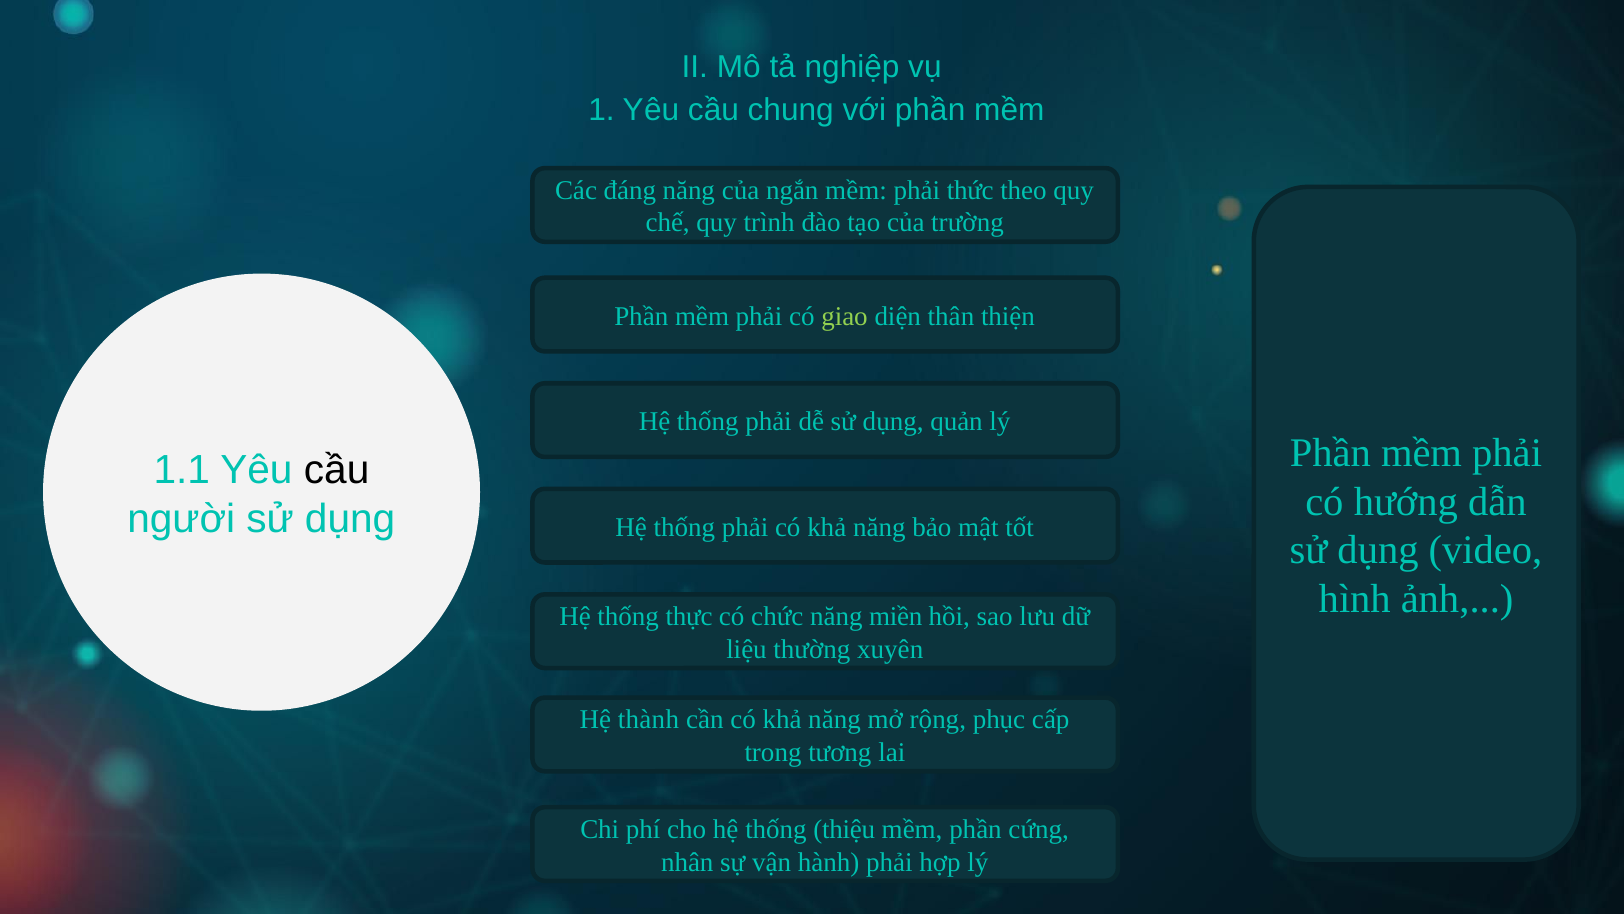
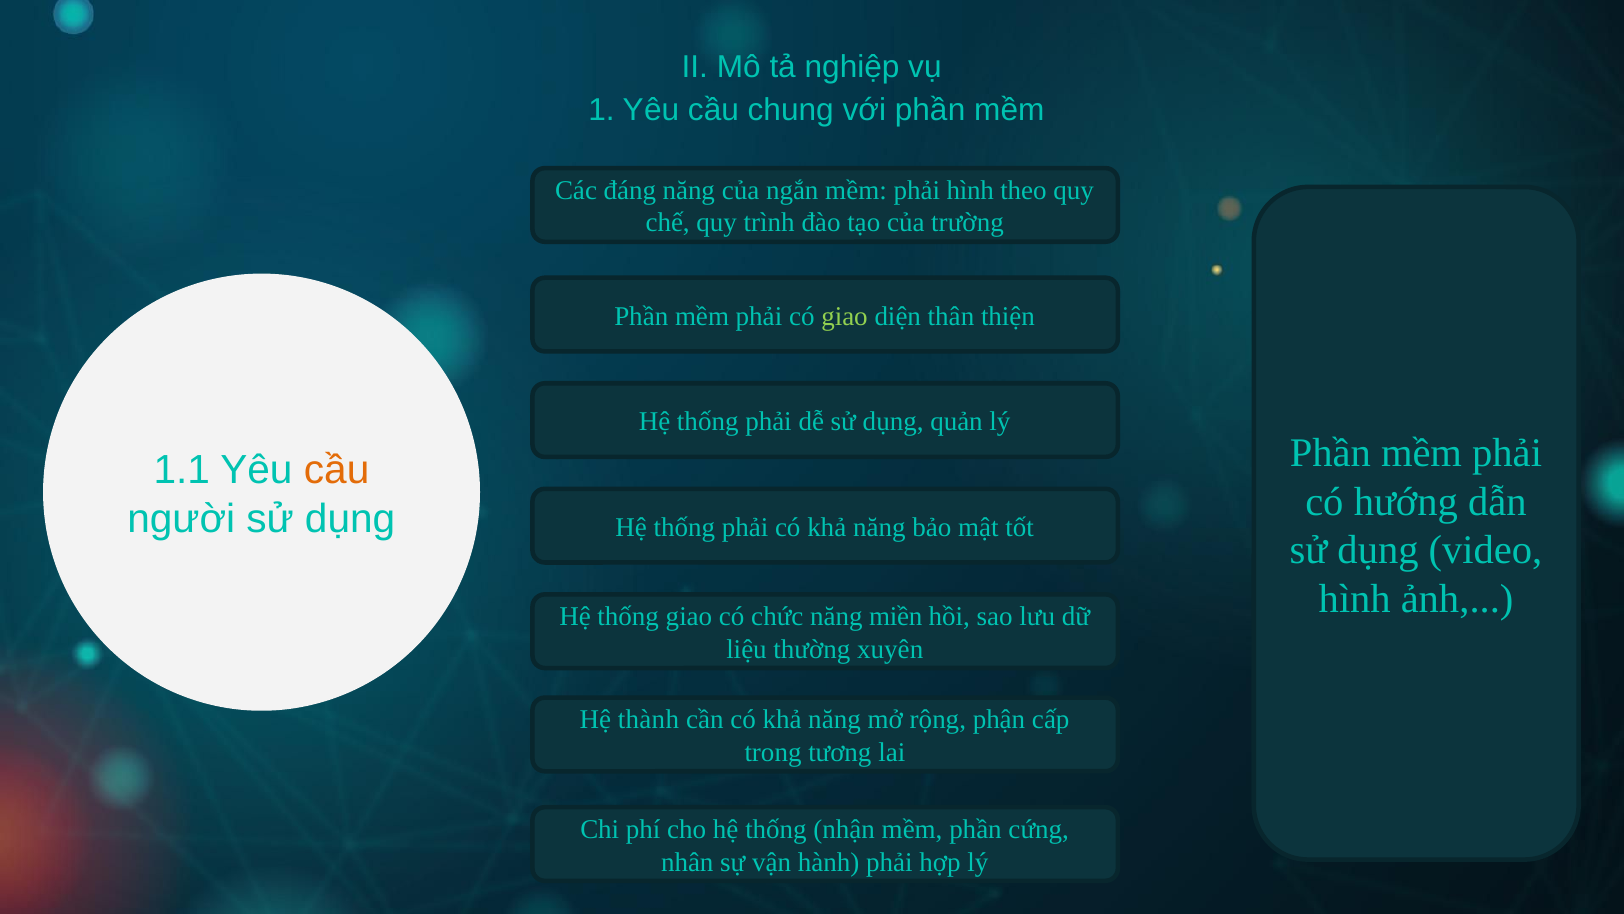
phải thức: thức -> hình (970, 190)
cầu colour: black -> orange (337, 470)
thống thực: thực -> giao (689, 616)
phục: phục -> phận (999, 720)
thiệu: thiệu -> nhận (844, 829)
